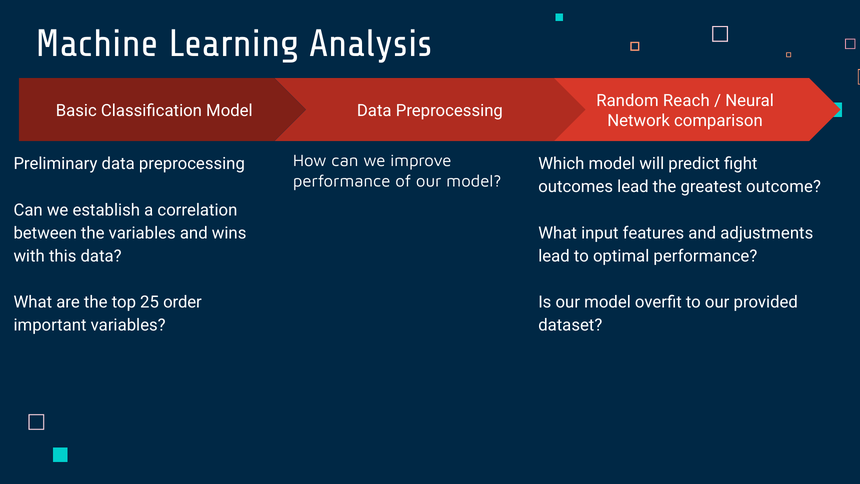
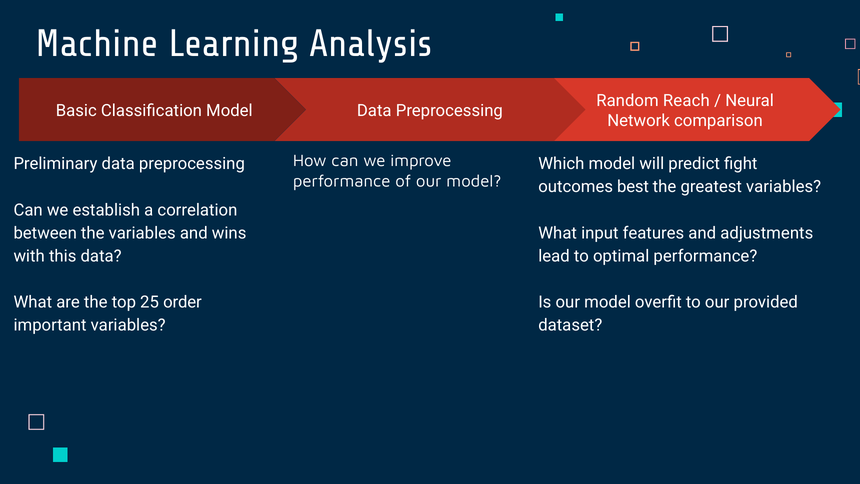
outcomes lead: lead -> best (633, 187)
greatest outcome: outcome -> variables (784, 187)
